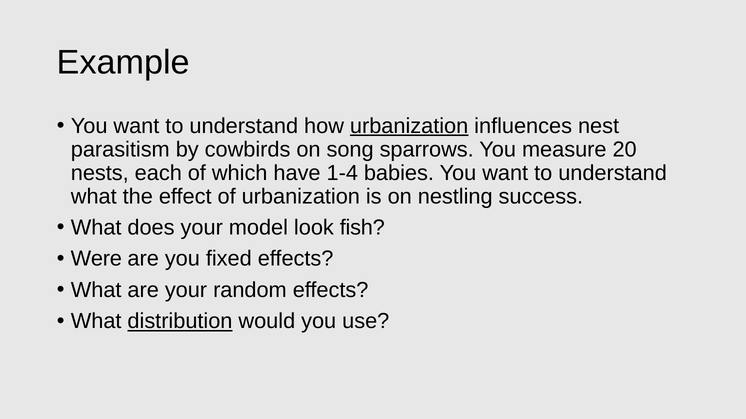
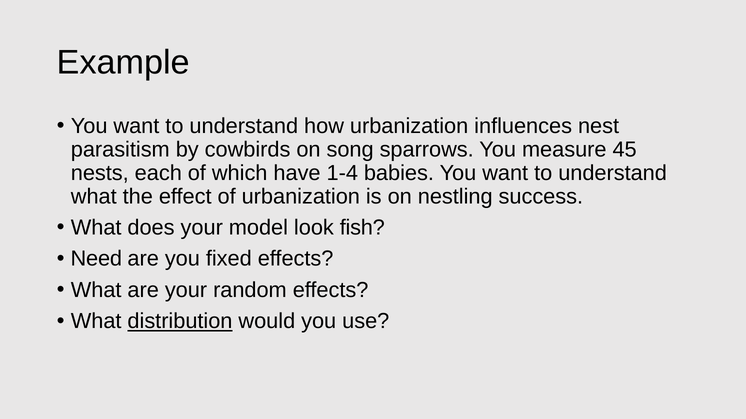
urbanization underline: present -> none (409, 126)
20: 20 -> 45 (625, 150)
Were: Were -> Need (96, 259)
